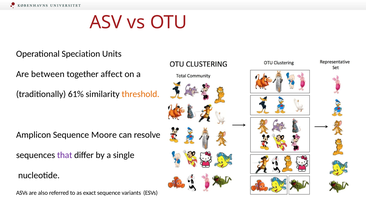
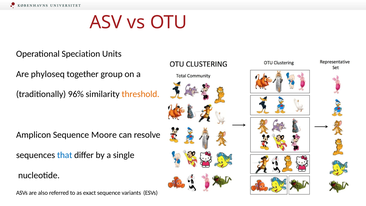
between: between -> phyloseq (48, 74)
affect: affect -> group (112, 74)
61%: 61% -> 96% (76, 94)
that colour: purple -> blue (65, 155)
